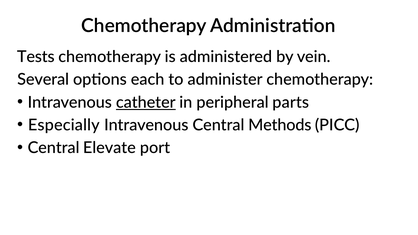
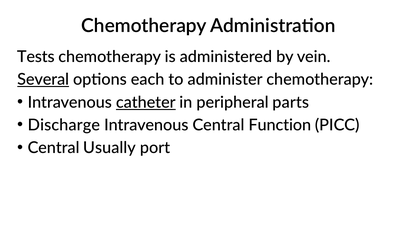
Several underline: none -> present (43, 80)
Especially: Especially -> Discharge (64, 125)
Methods: Methods -> Function (280, 125)
Elevate: Elevate -> Usually (109, 148)
